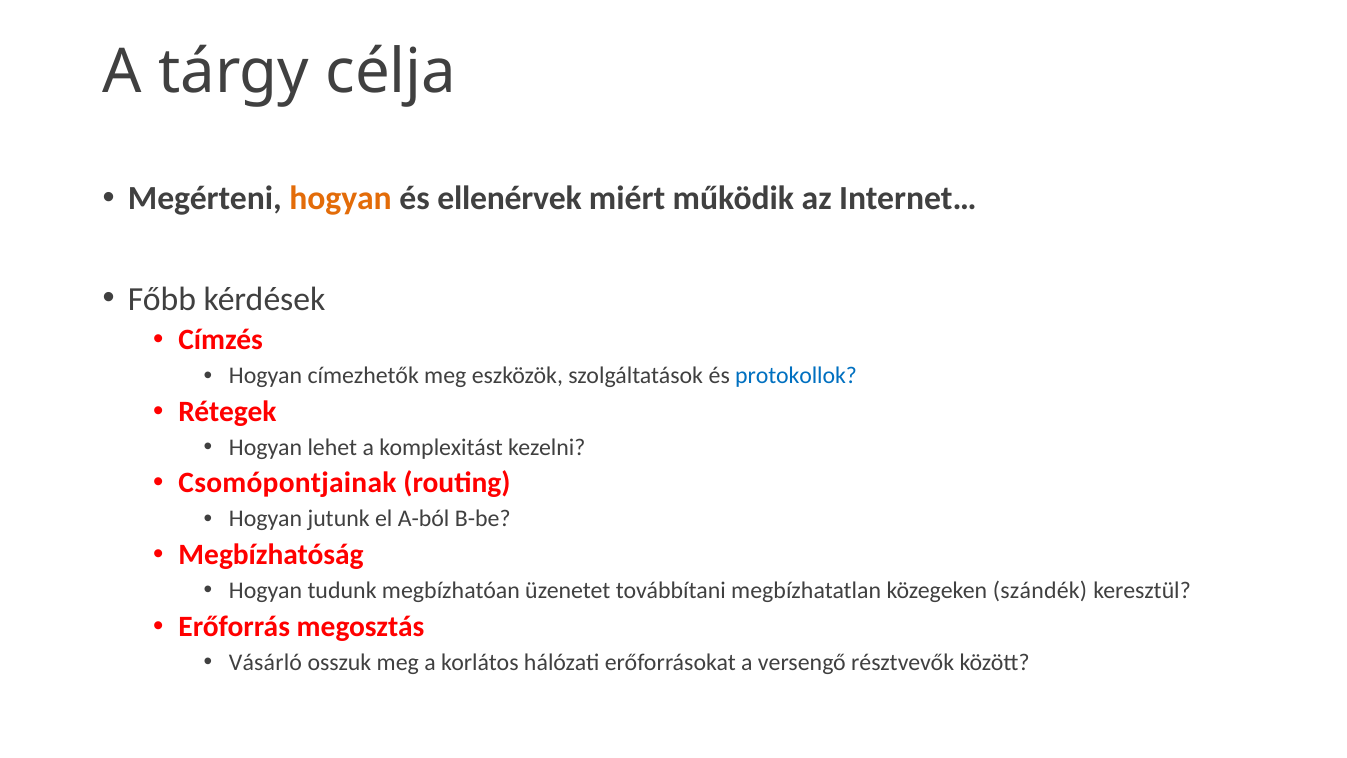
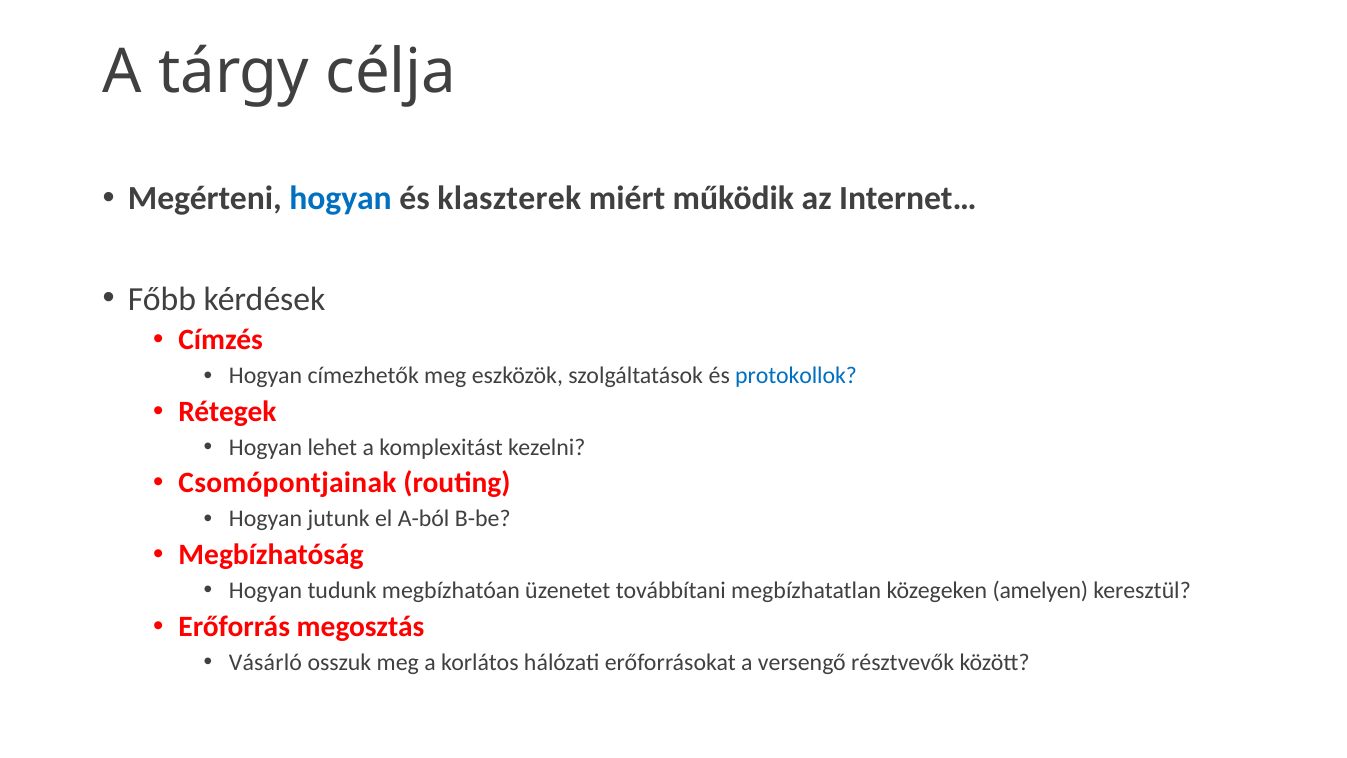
hogyan colour: orange -> blue (341, 198)
ellenérvek: ellenérvek -> klaszterek (509, 198)
szándék: szándék -> amelyen (1040, 590)
